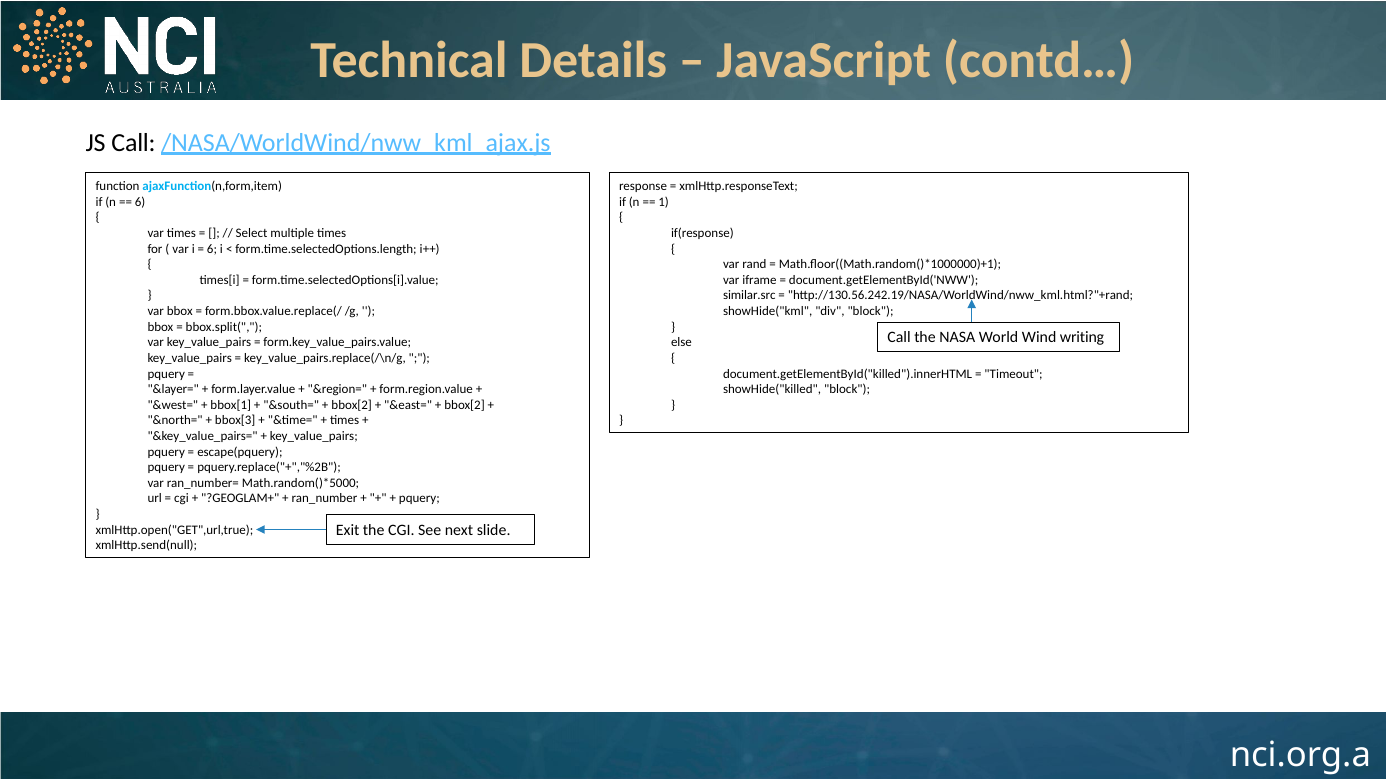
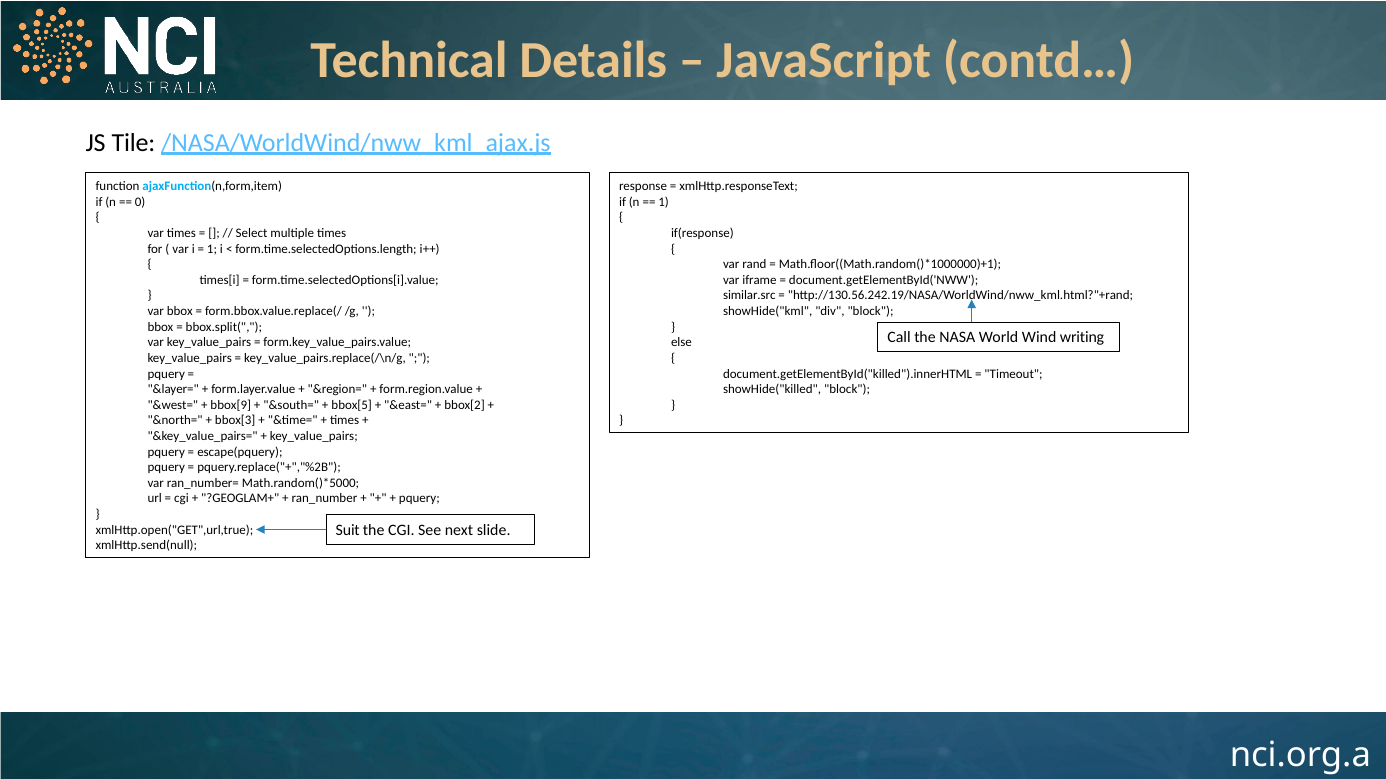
JS Call: Call -> Tile (133, 143)
6: 6 -> 0 (140, 202)
6: 6 -> 1 (212, 249)
bbox[1: bbox[1 -> bbox[9 (231, 405)
bbox[2: bbox[2 -> bbox[5 (352, 405)
Exit: Exit -> Suit (348, 531)
